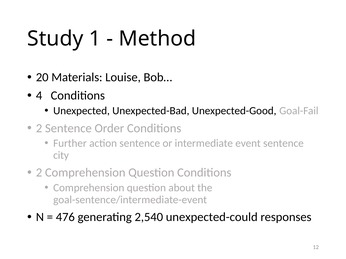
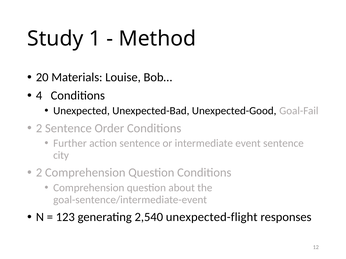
476: 476 -> 123 (65, 218)
unexpected-could: unexpected-could -> unexpected-flight (212, 218)
